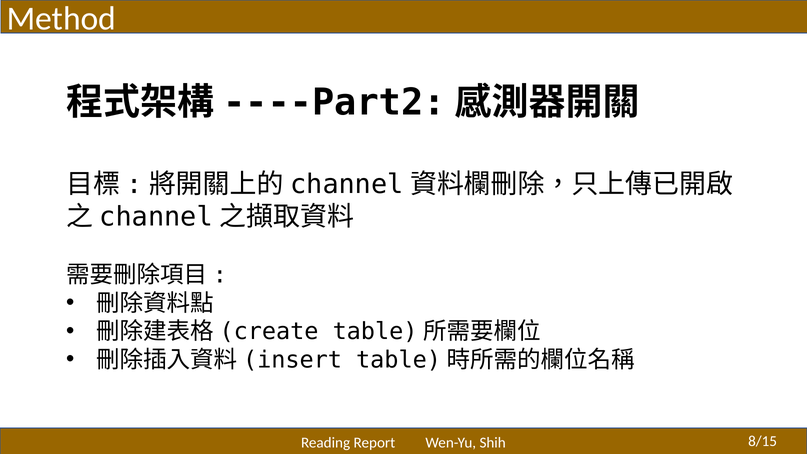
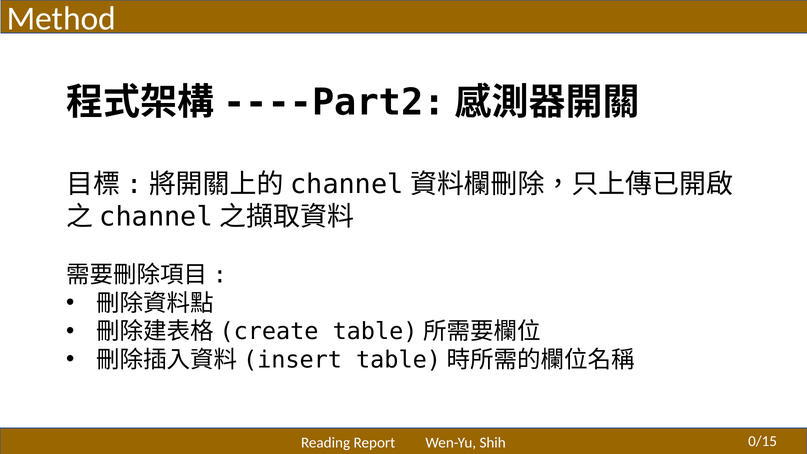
8/15: 8/15 -> 0/15 (763, 441)
